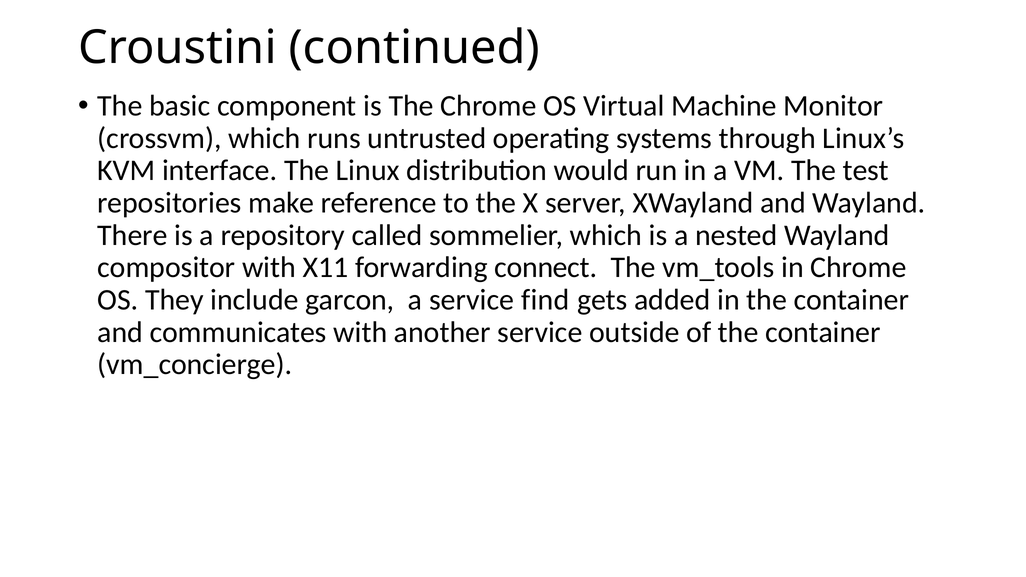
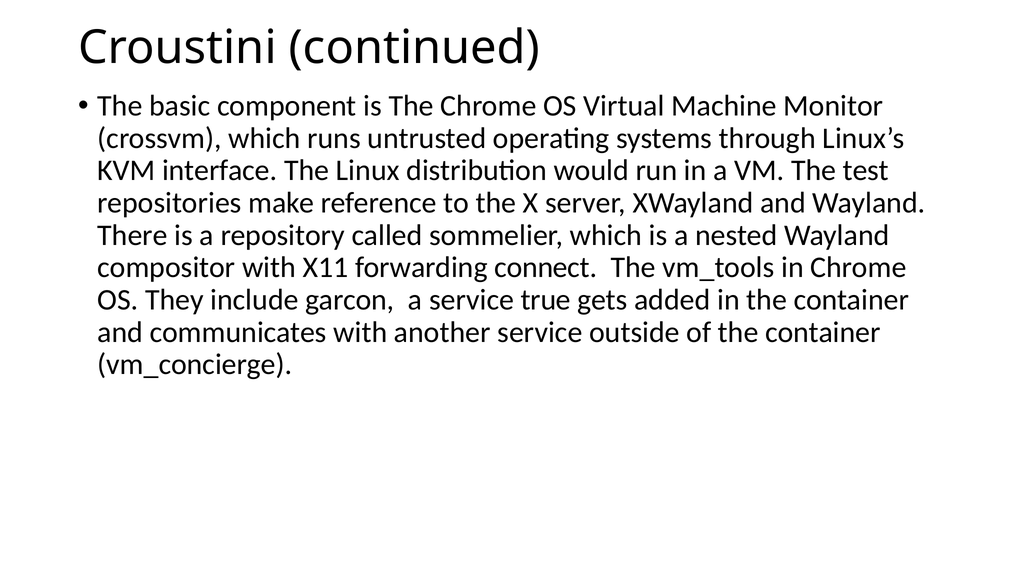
find: find -> true (546, 300)
